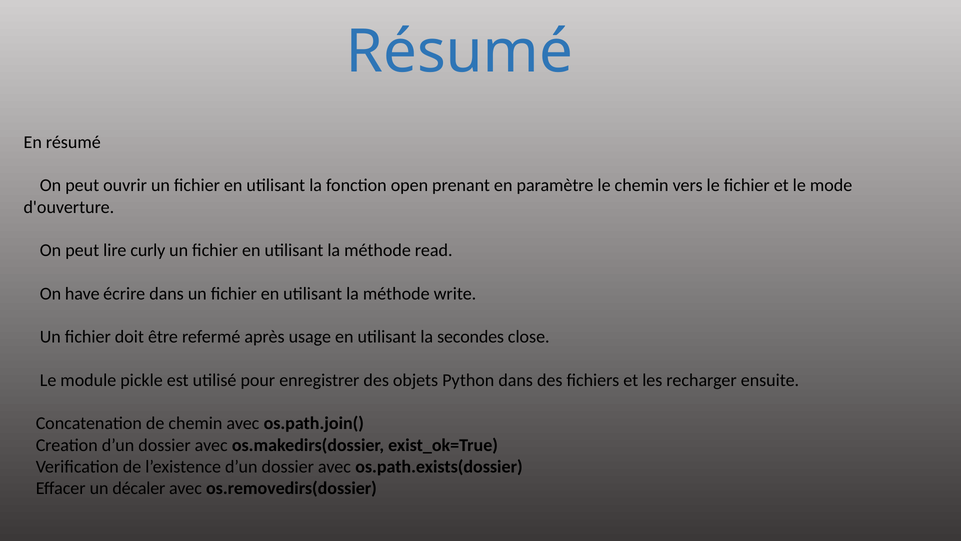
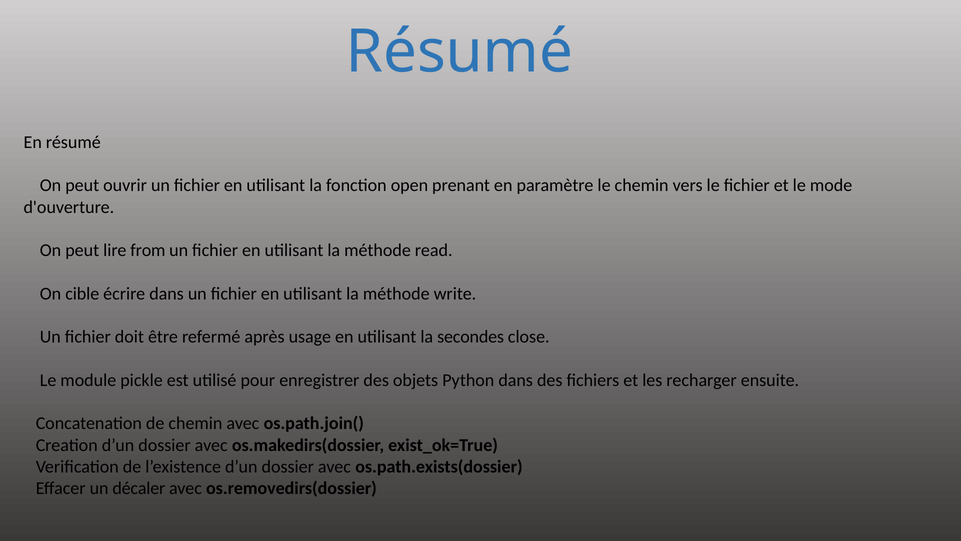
curly: curly -> from (148, 250)
have: have -> cible (82, 293)
